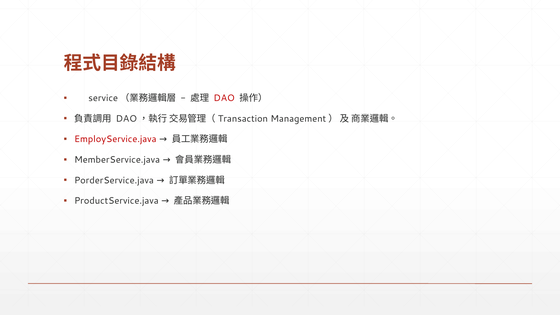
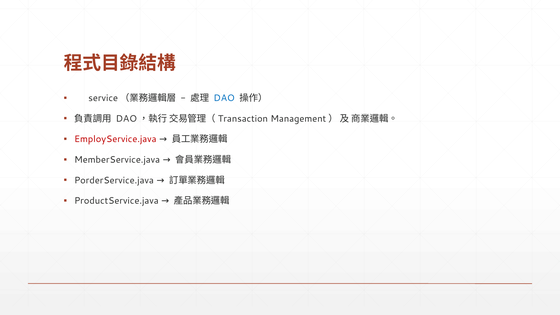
DAO colour: red -> blue (224, 98)
